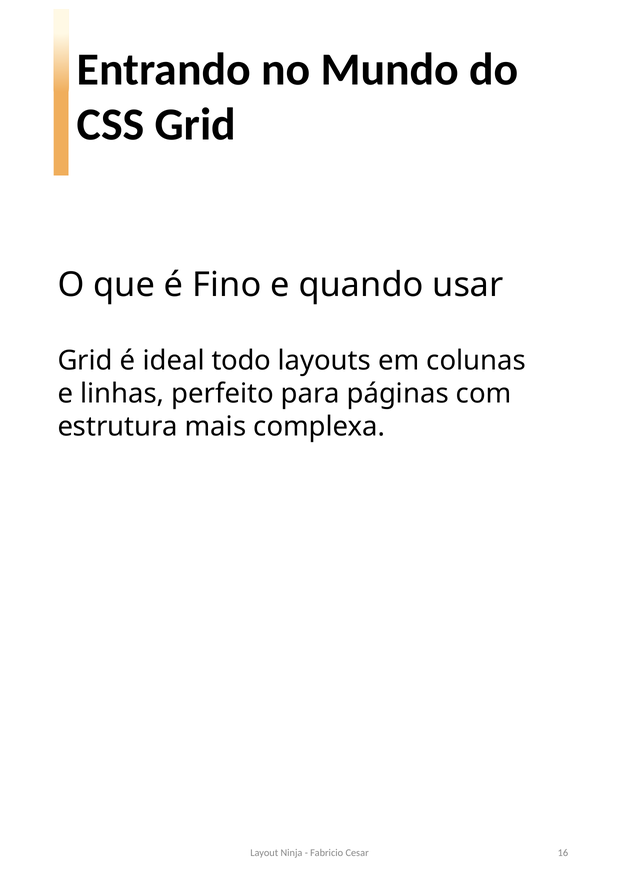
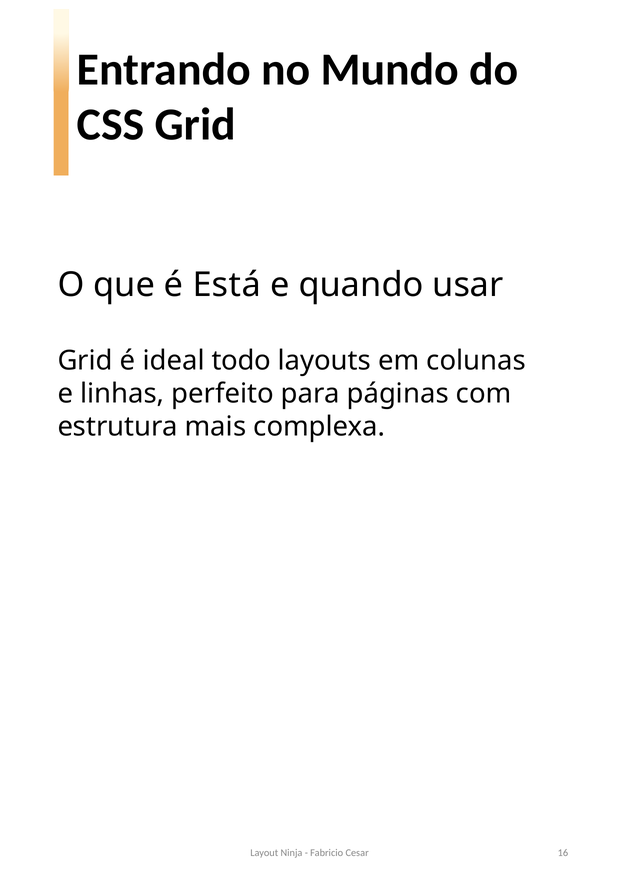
Fino: Fino -> Está (227, 285)
